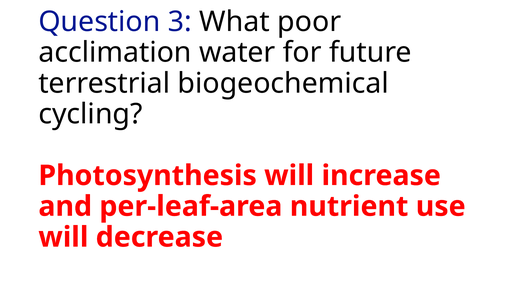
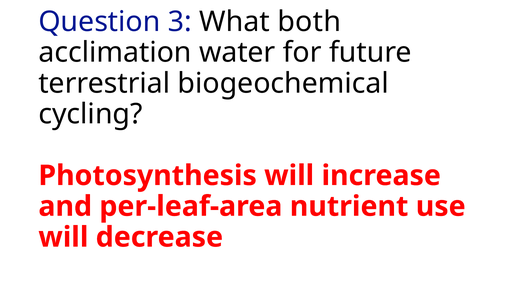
poor: poor -> both (309, 22)
